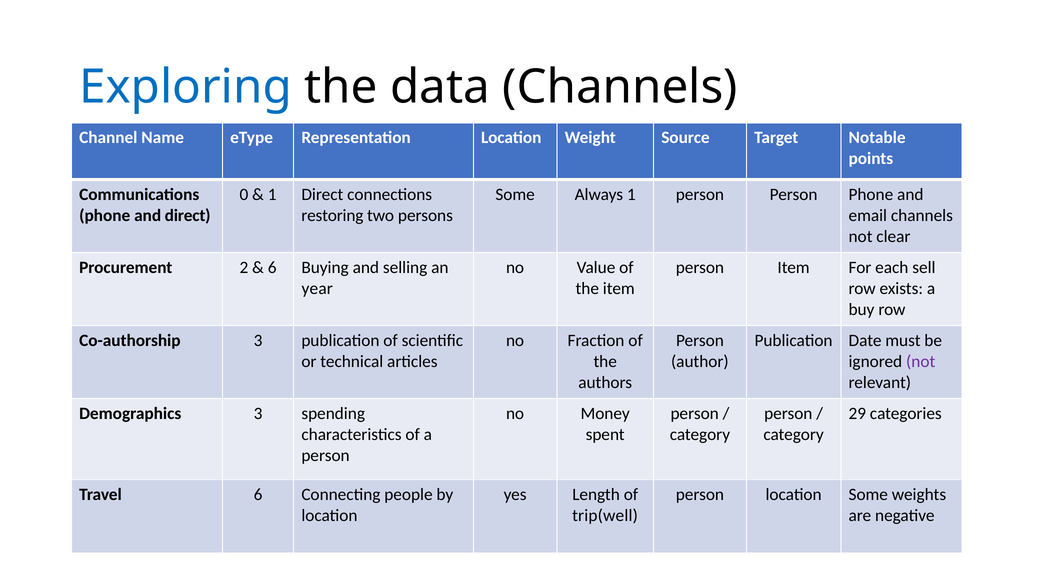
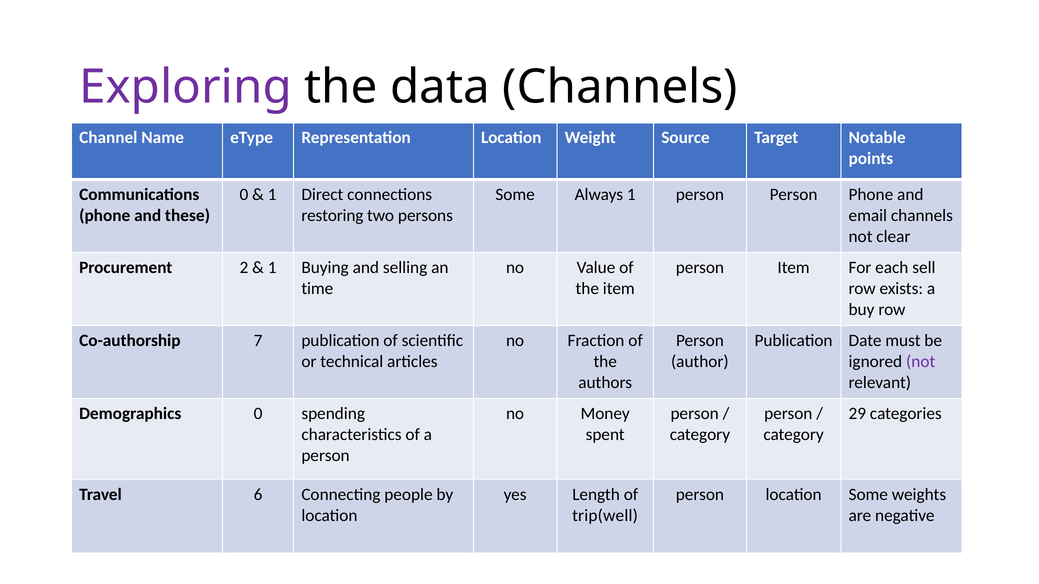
Exploring colour: blue -> purple (186, 87)
and direct: direct -> these (188, 216)
6: 6 -> 1 (272, 268)
year: year -> time (317, 289)
Co-authorship 3: 3 -> 7 (258, 341)
Demographics 3: 3 -> 0 (258, 414)
